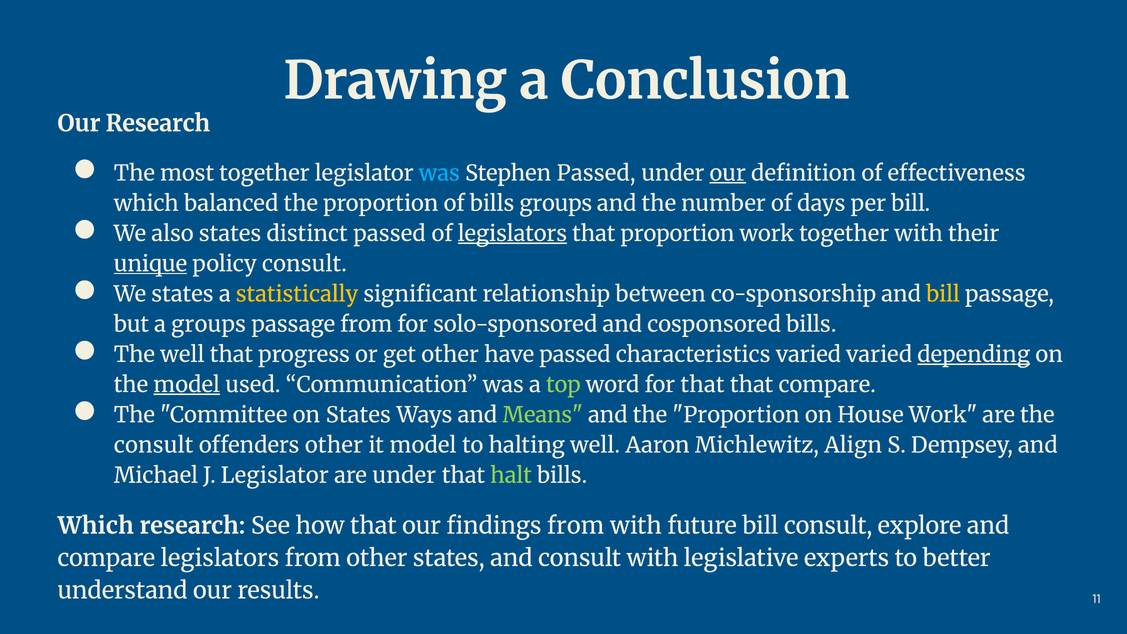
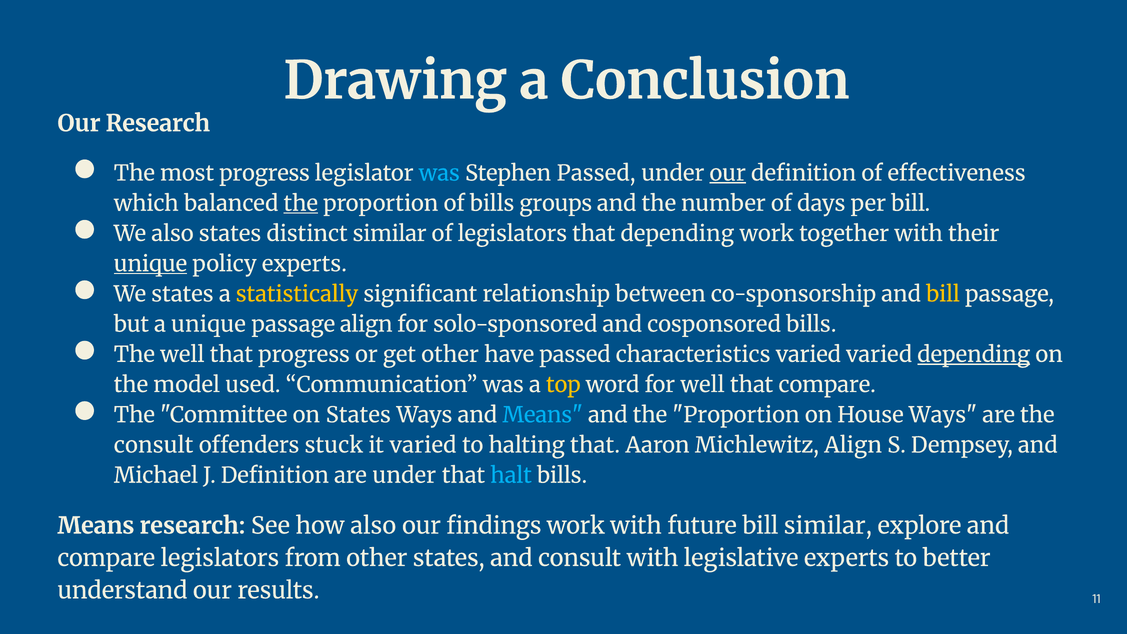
most together: together -> progress (265, 173)
the underline: none -> present (301, 204)
distinct passed: passed -> similar (390, 234)
legislators underline: present -> none (512, 234)
that proportion: proportion -> depending (677, 234)
policy consult: consult -> experts (304, 264)
a groups: groups -> unique (208, 324)
passage from: from -> align (366, 324)
model underline: present -> none (187, 385)
top colour: light green -> yellow (563, 385)
for that: that -> well (702, 385)
Means colour: light green -> light blue (543, 415)
House Work: Work -> Ways (943, 415)
offenders other: other -> stuck (334, 445)
it model: model -> varied (423, 445)
halting well: well -> that (595, 445)
J Legislator: Legislator -> Definition (275, 476)
halt colour: light green -> light blue (511, 476)
Which: Which -> Means (96, 526)
how that: that -> also (373, 526)
findings from: from -> work (576, 526)
bill consult: consult -> similar (828, 526)
